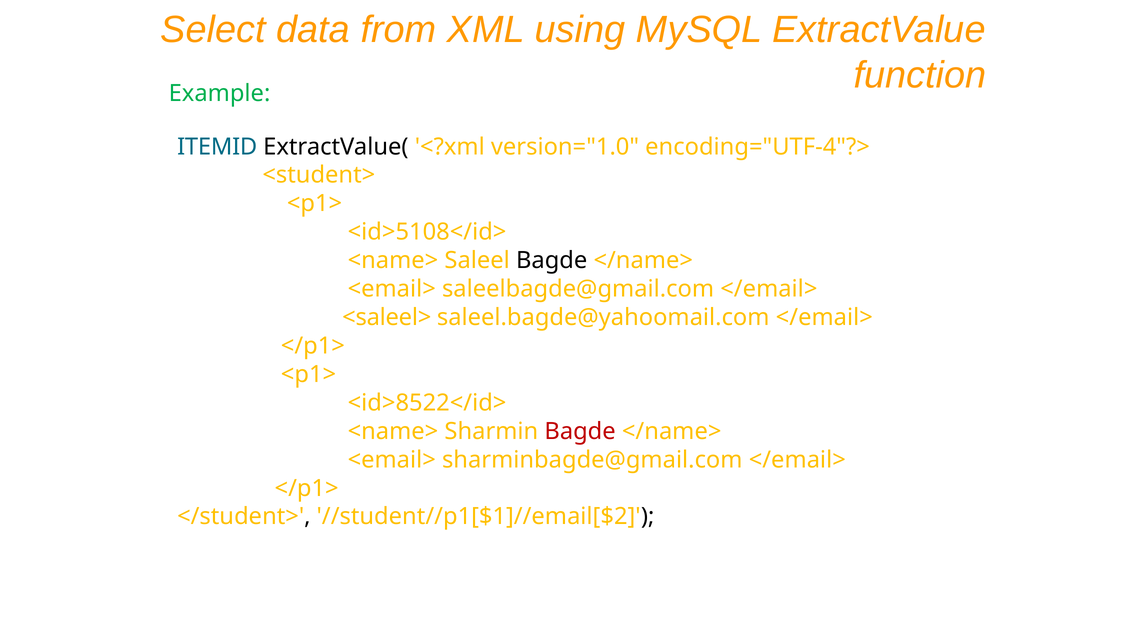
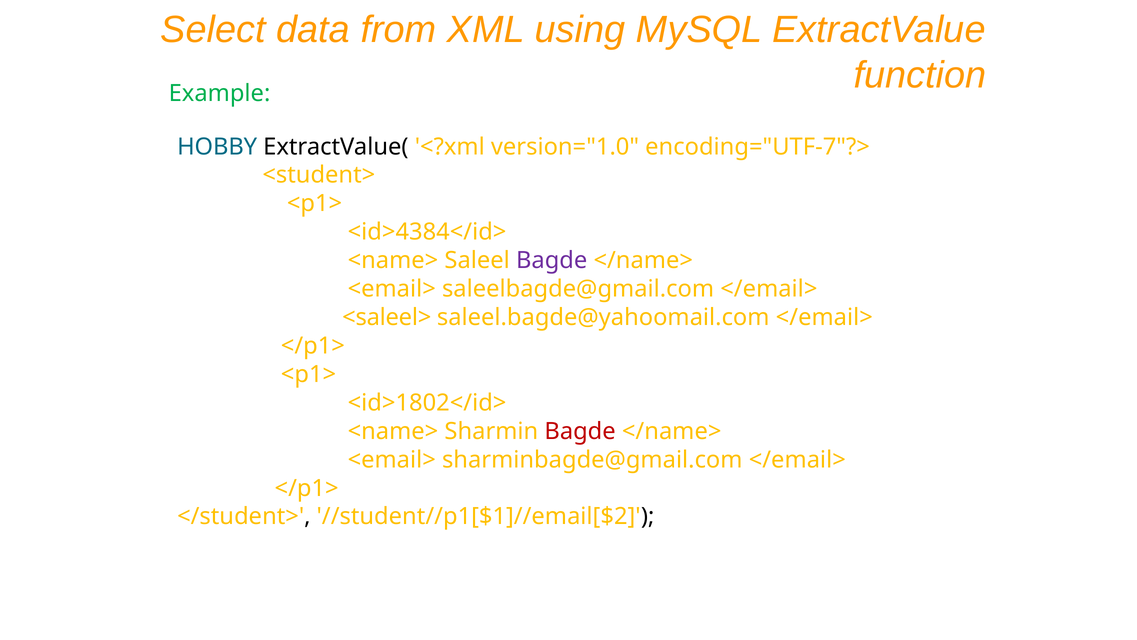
ITEMID: ITEMID -> HOBBY (217, 147)
encoding="UTF-4"?>: encoding="UTF-4"?> -> encoding="UTF-7"?> (758, 147)
<id>5108</id>: <id>5108</id> -> <id>4384</id> (427, 232)
Bagde colour: black -> purple (552, 260)
<id>8522</id>: <id>8522</id> -> <id>1802</id> (427, 403)
